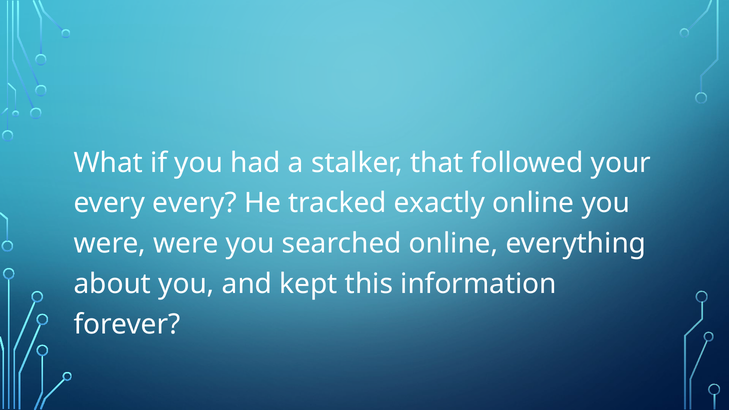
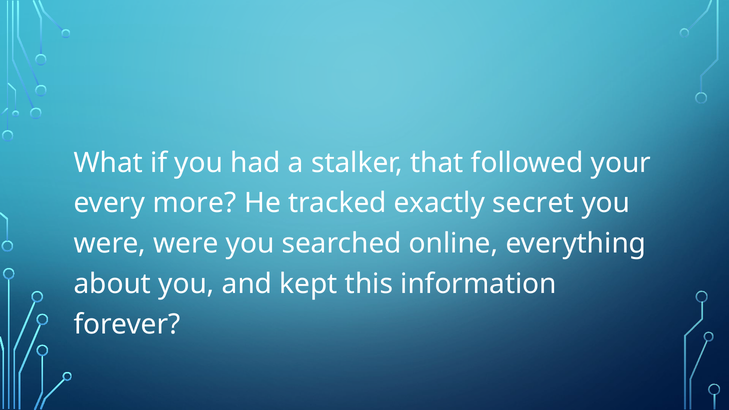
every every: every -> more (195, 203)
exactly online: online -> secret (533, 203)
